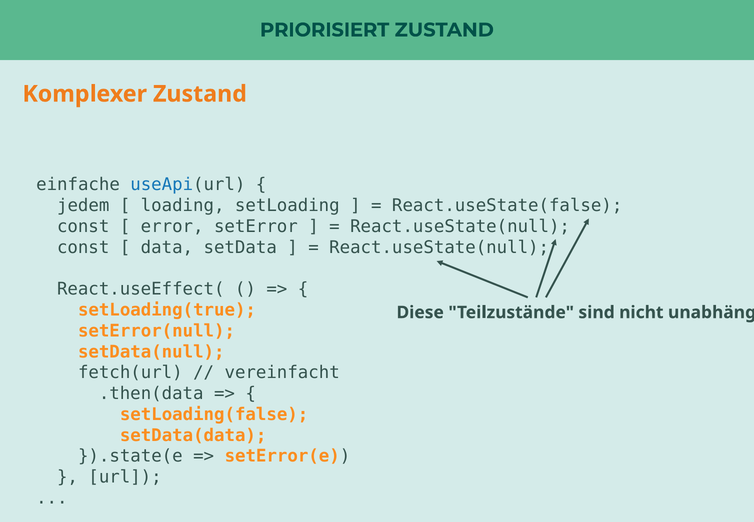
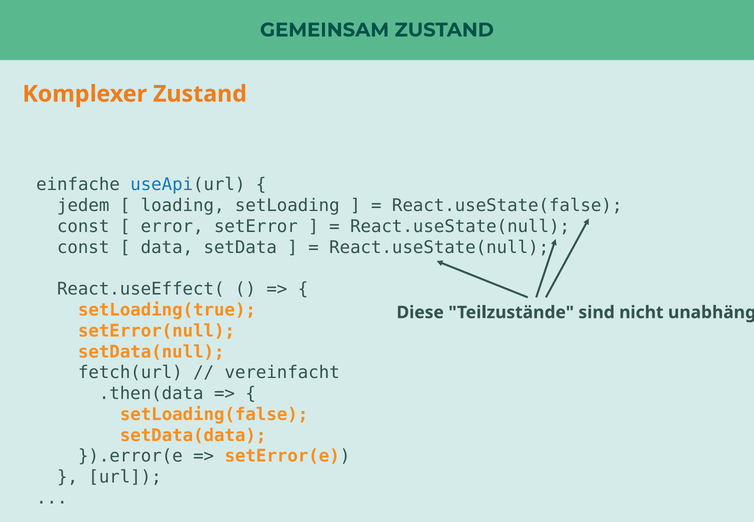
PRIORISIERT: PRIORISIERT -> GEMEINSAM (324, 30)
}).state(e: }).state(e -> }).error(e (130, 456)
